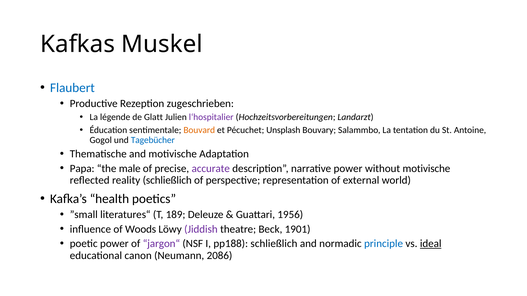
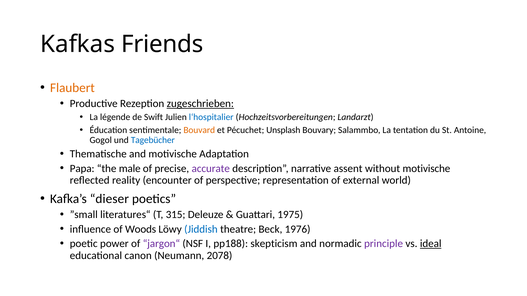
Muskel: Muskel -> Friends (162, 44)
Flaubert colour: blue -> orange (72, 88)
zugeschrieben underline: none -> present (200, 104)
Glatt: Glatt -> Swift (154, 117)
l‘hospitalier colour: purple -> blue (211, 117)
narrative power: power -> assent (348, 169)
reality schließlich: schließlich -> encounter (167, 180)
health: health -> dieser (109, 199)
189: 189 -> 315 (176, 215)
1956: 1956 -> 1975 (290, 215)
Jiddish colour: purple -> blue (201, 229)
1901: 1901 -> 1976 (298, 229)
pp188 schließlich: schließlich -> skepticism (274, 244)
principle colour: blue -> purple (384, 244)
2086: 2086 -> 2078 (219, 256)
